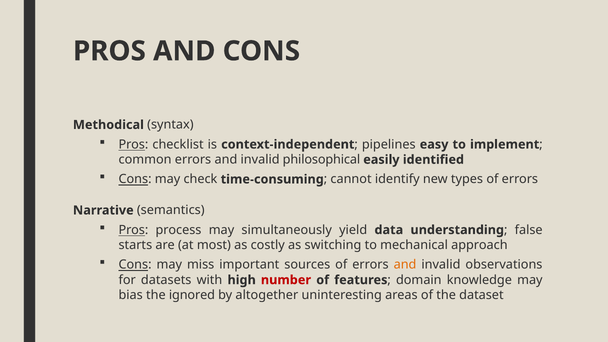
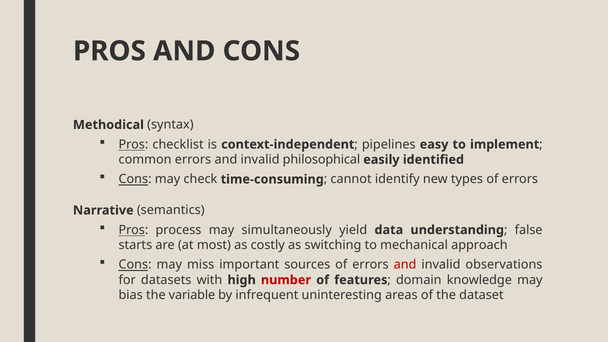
and colour: orange -> red (405, 265)
ignored: ignored -> variable (192, 295)
altogether: altogether -> infrequent (267, 295)
